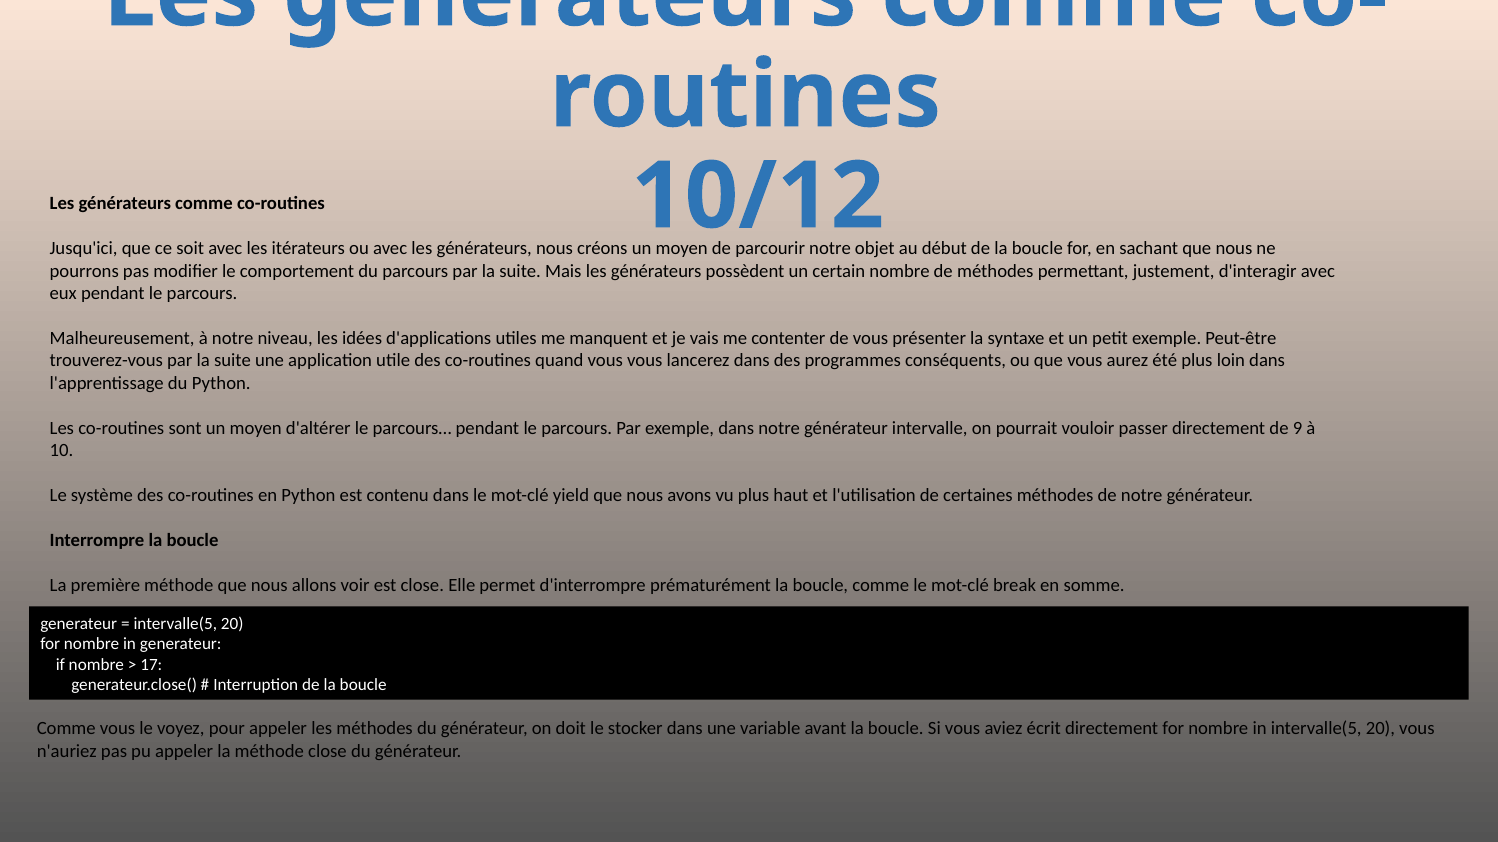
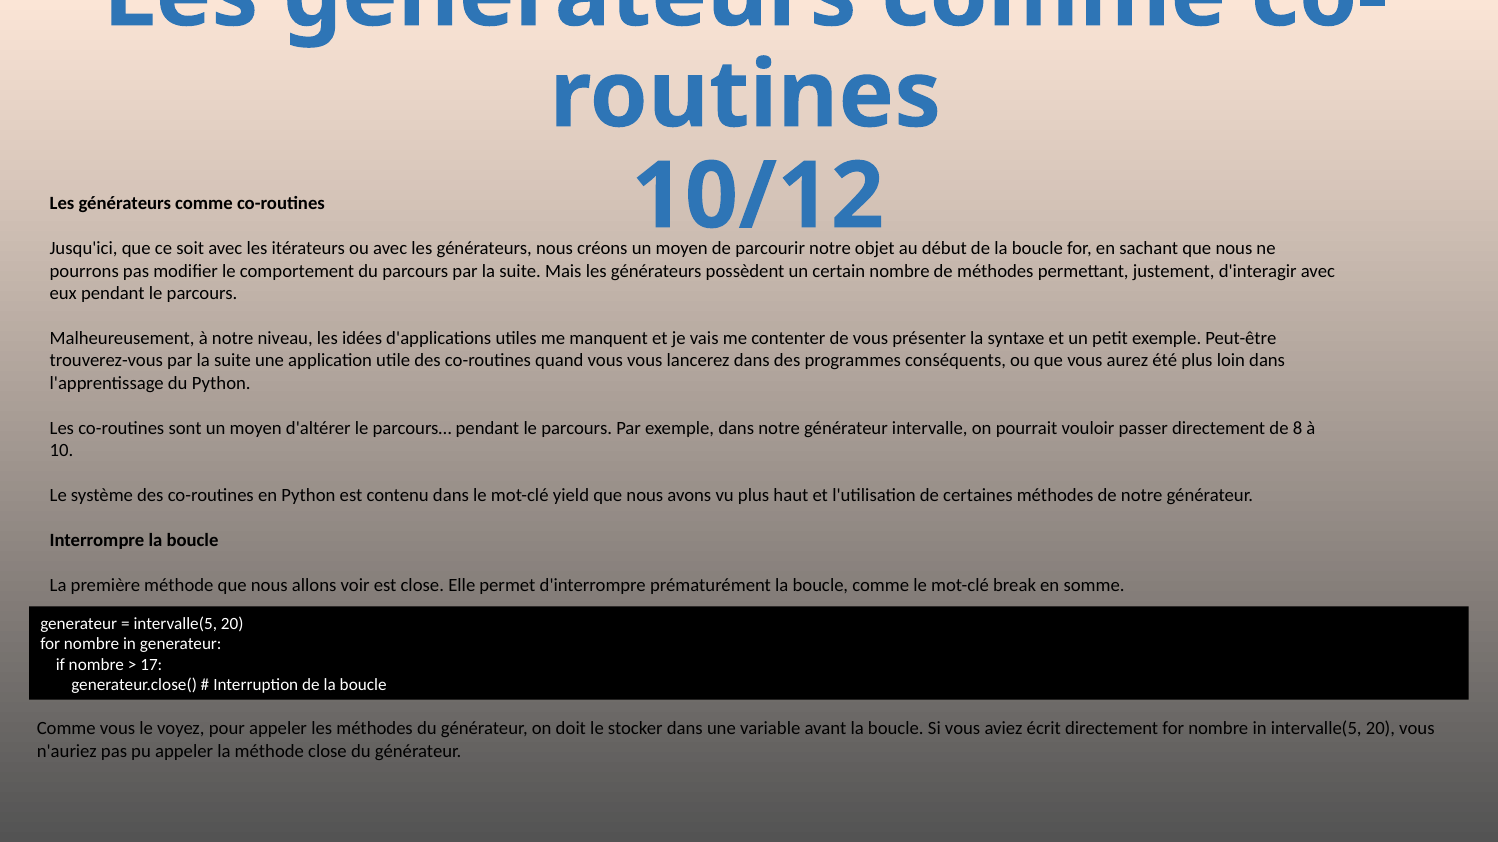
9: 9 -> 8 (1298, 428)
